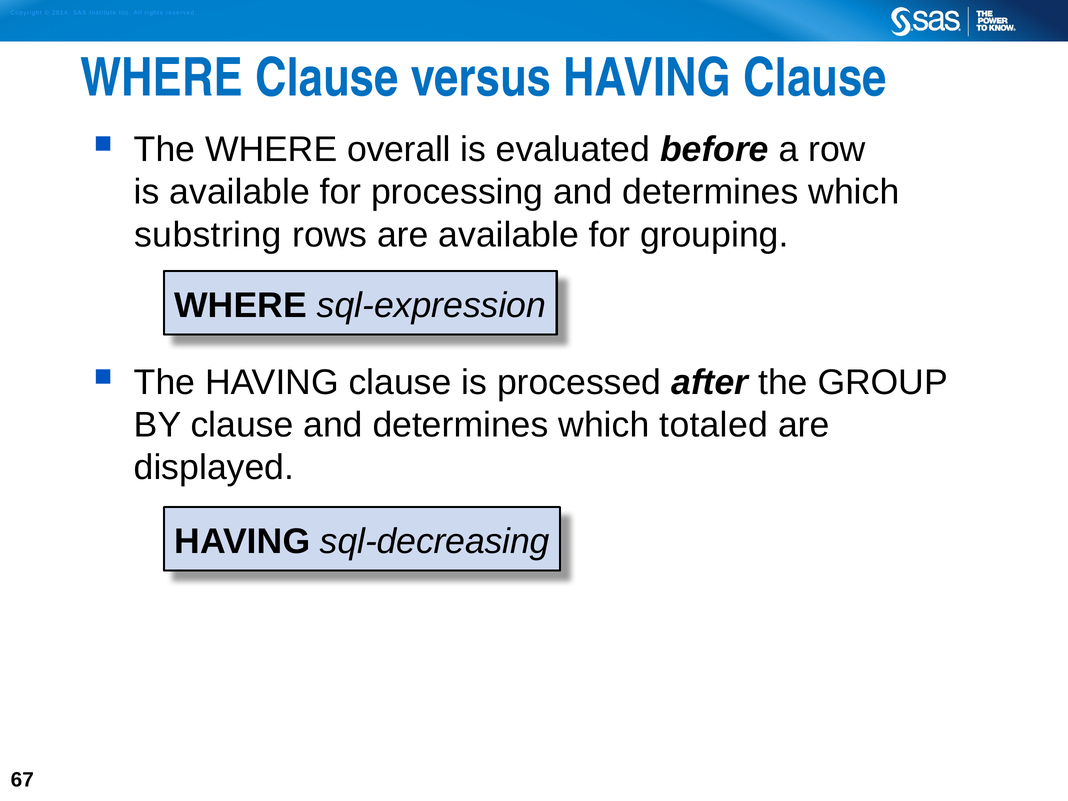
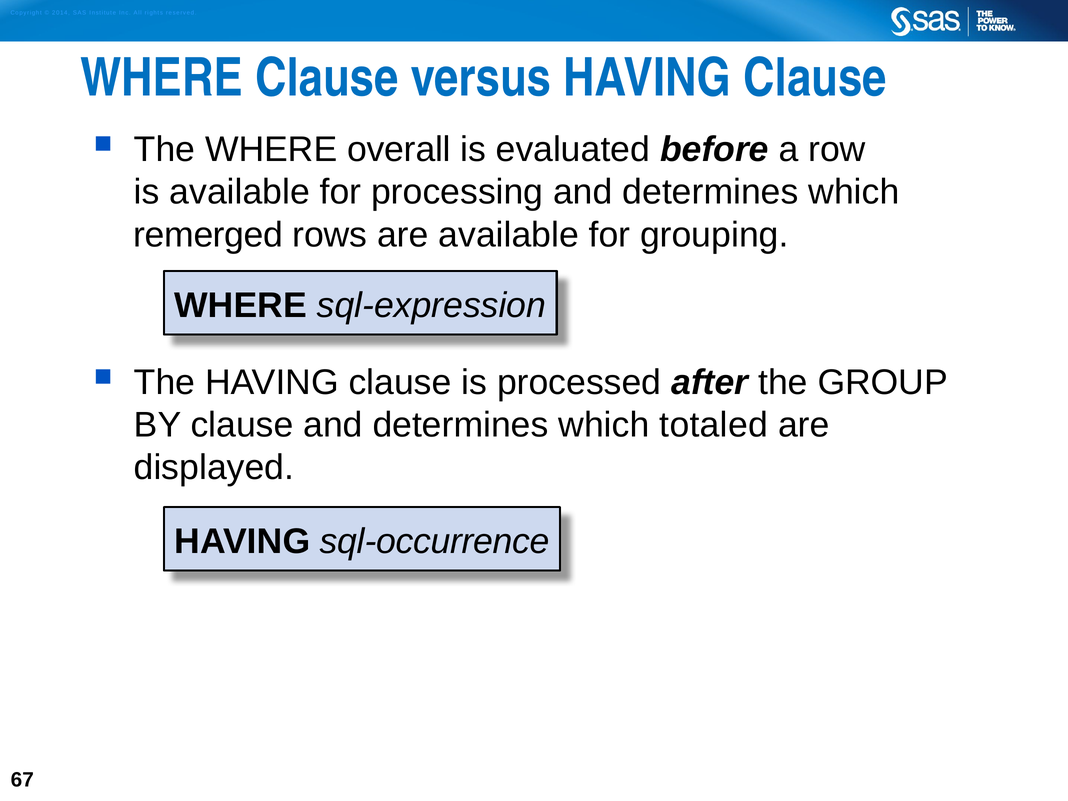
substring: substring -> remerged (208, 235)
sql-decreasing: sql-decreasing -> sql-occurrence (435, 541)
